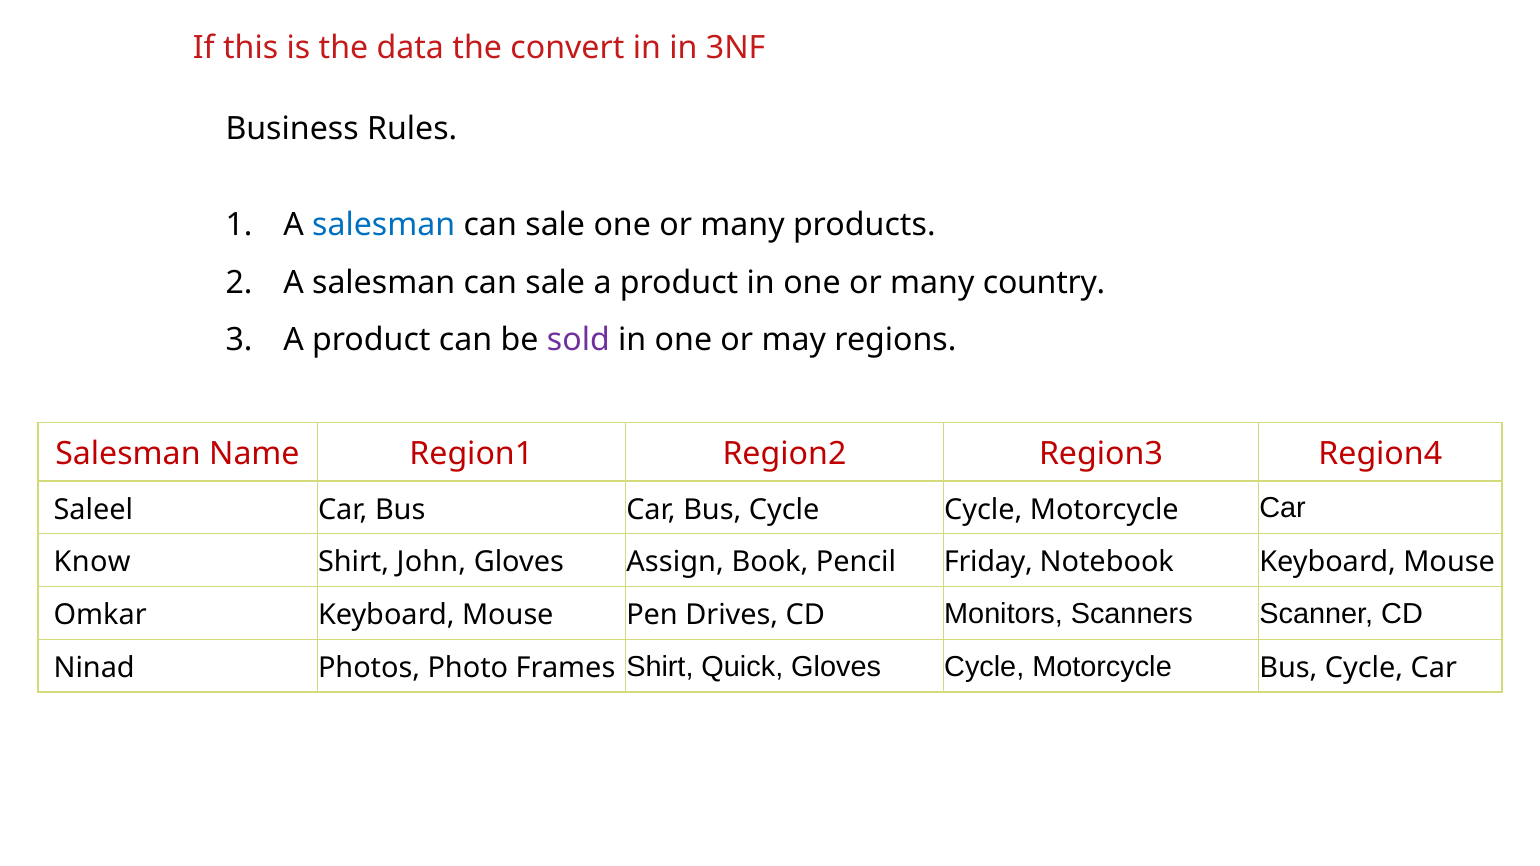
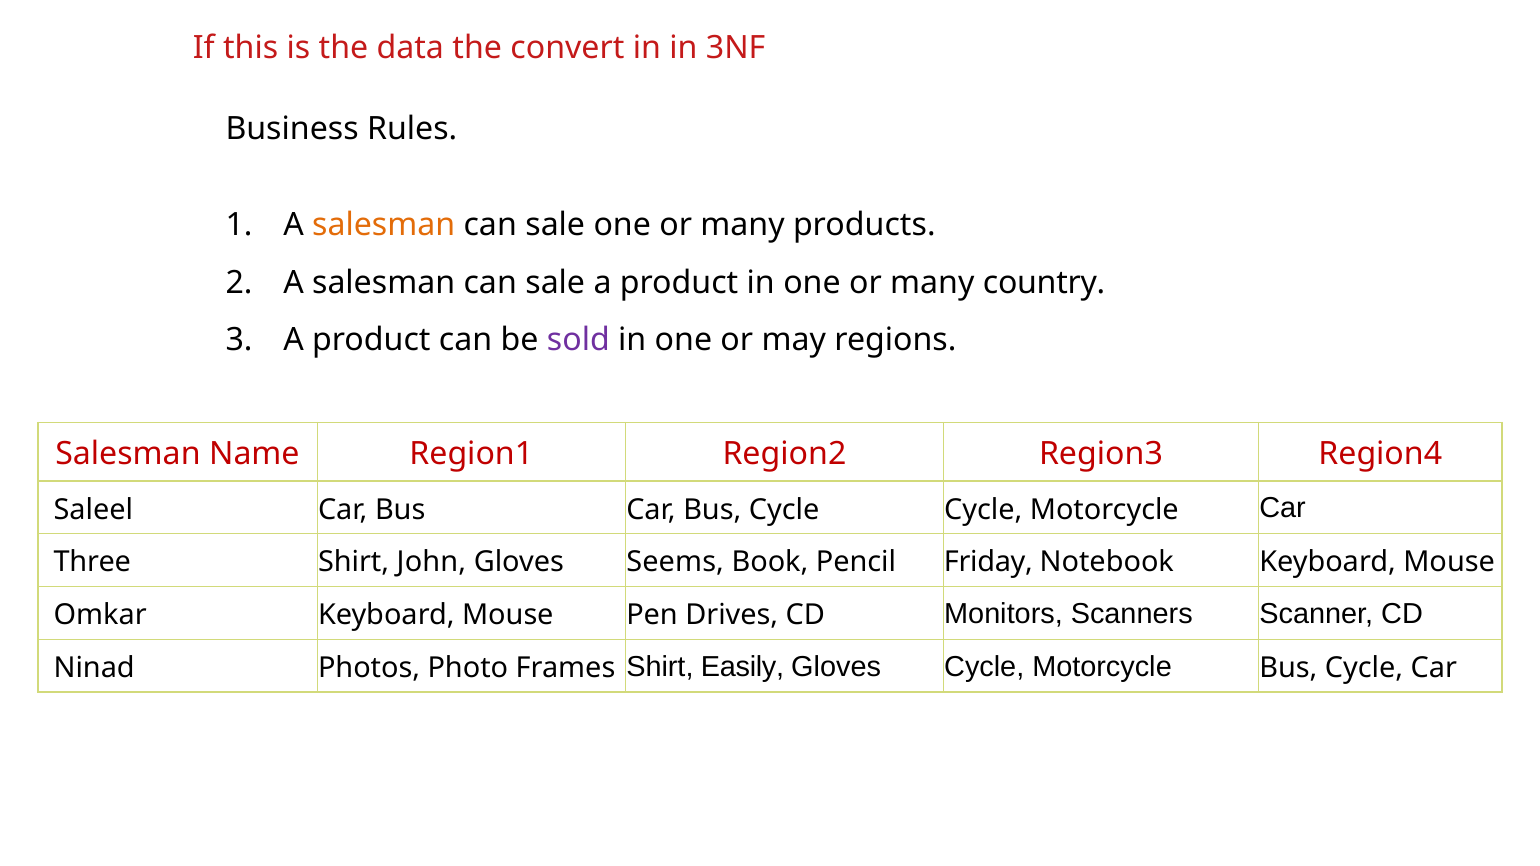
salesman colour: blue -> orange (384, 225)
Know: Know -> Three (92, 562)
Assign: Assign -> Seems (675, 562)
Quick: Quick -> Easily (743, 667)
